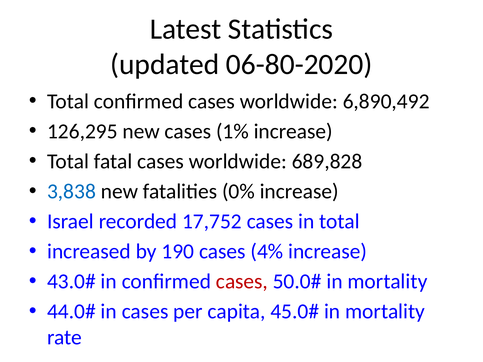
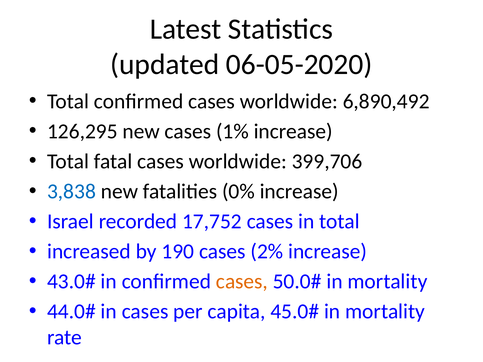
06-80-2020: 06-80-2020 -> 06-05-2020 (299, 64)
689,828: 689,828 -> 399,706 (327, 161)
4%: 4% -> 2% (267, 252)
cases colour: red -> orange (242, 282)
